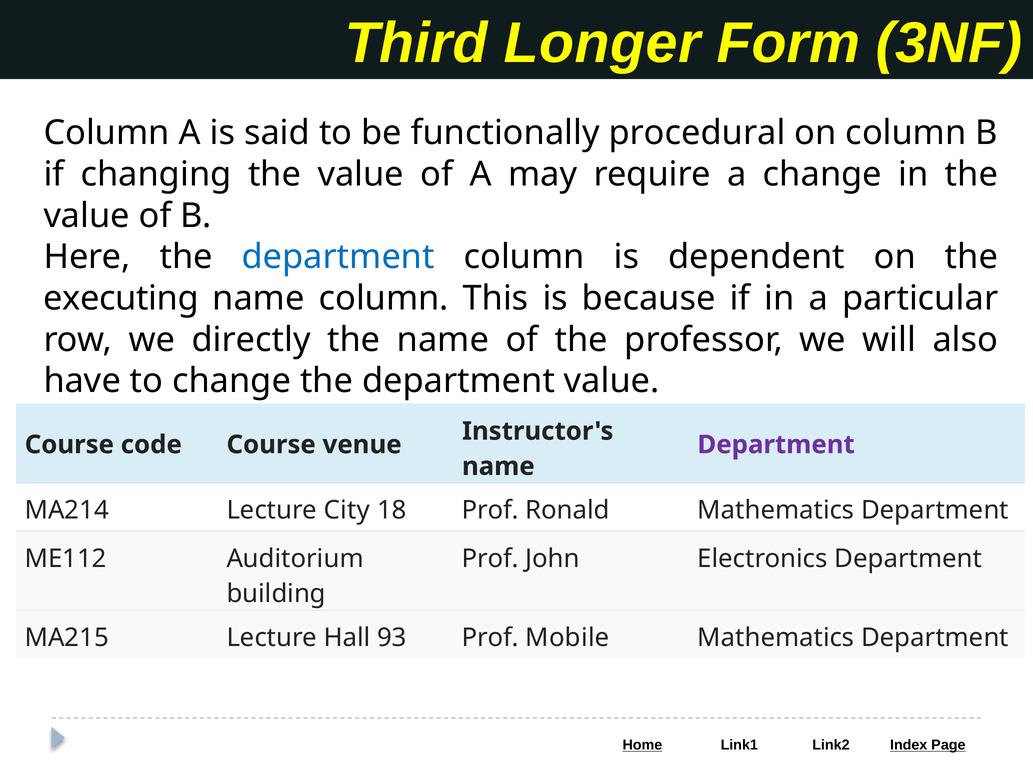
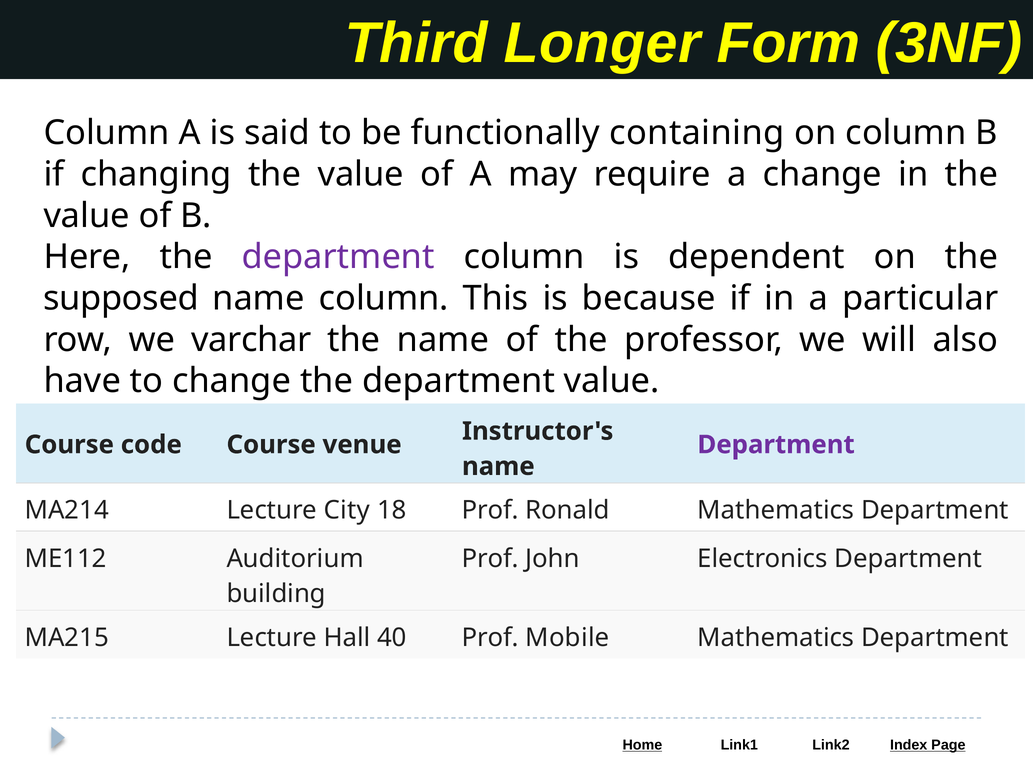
procedural: procedural -> containing (697, 133)
department colour: blue -> purple (338, 257)
executing: executing -> supposed (121, 298)
directly: directly -> varchar (251, 340)
93: 93 -> 40 (392, 638)
